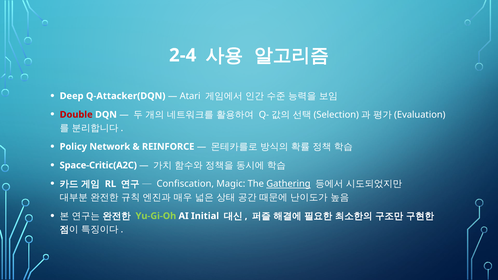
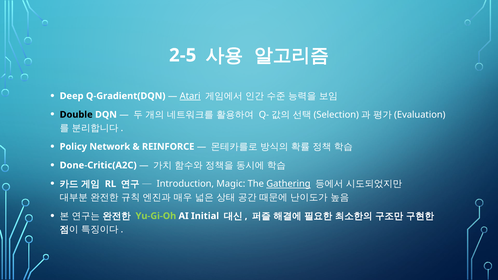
2-4: 2-4 -> 2-5 (183, 55)
Q-Attacker(DQN: Q-Attacker(DQN -> Q-Gradient(DQN (126, 96)
Atari underline: none -> present (190, 96)
Double colour: red -> black (76, 115)
Space-Critic(A2C: Space-Critic(A2C -> Done-Critic(A2C (98, 165)
Confiscation: Confiscation -> Introduction (185, 184)
